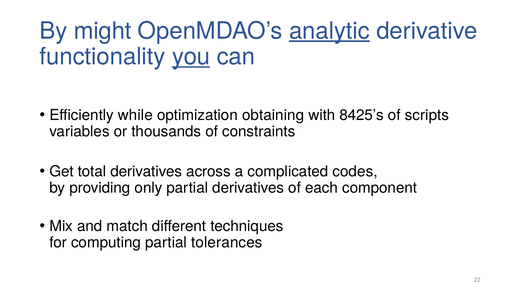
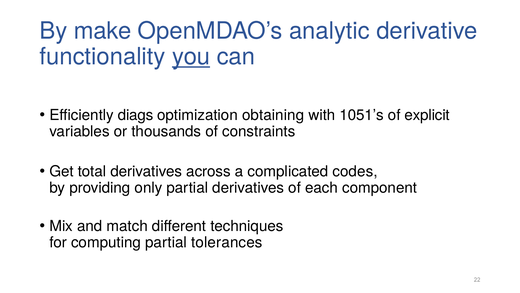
might: might -> make (103, 31)
analytic underline: present -> none (329, 31)
while: while -> diags (136, 115)
8425’s: 8425’s -> 1051’s (362, 115)
scripts: scripts -> explicit (427, 115)
